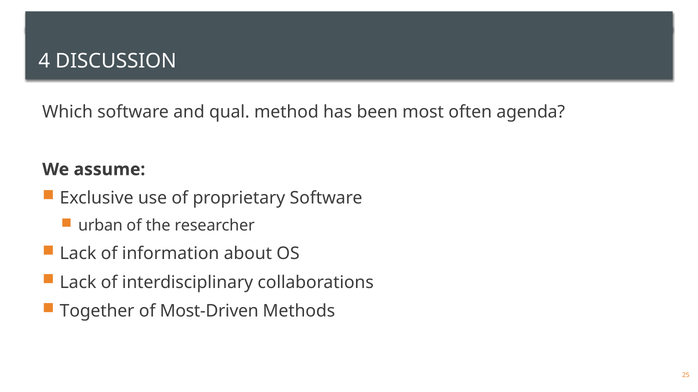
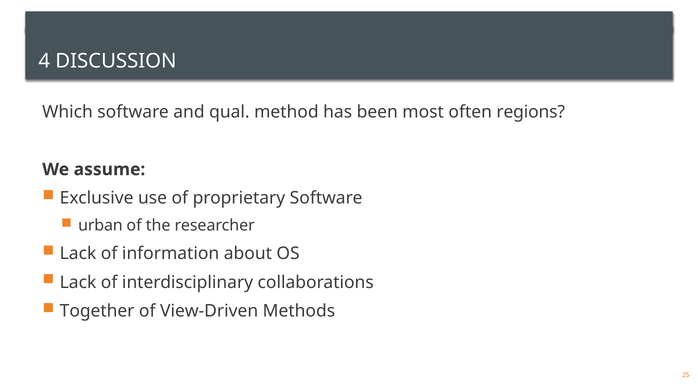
agenda: agenda -> regions (531, 112)
Most-Driven: Most-Driven -> View-Driven (209, 312)
